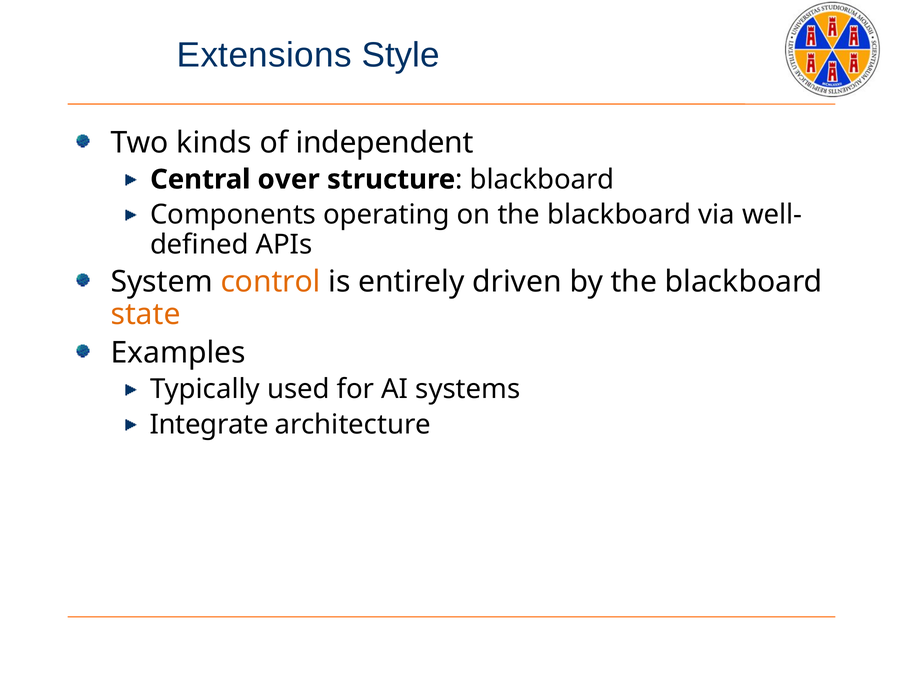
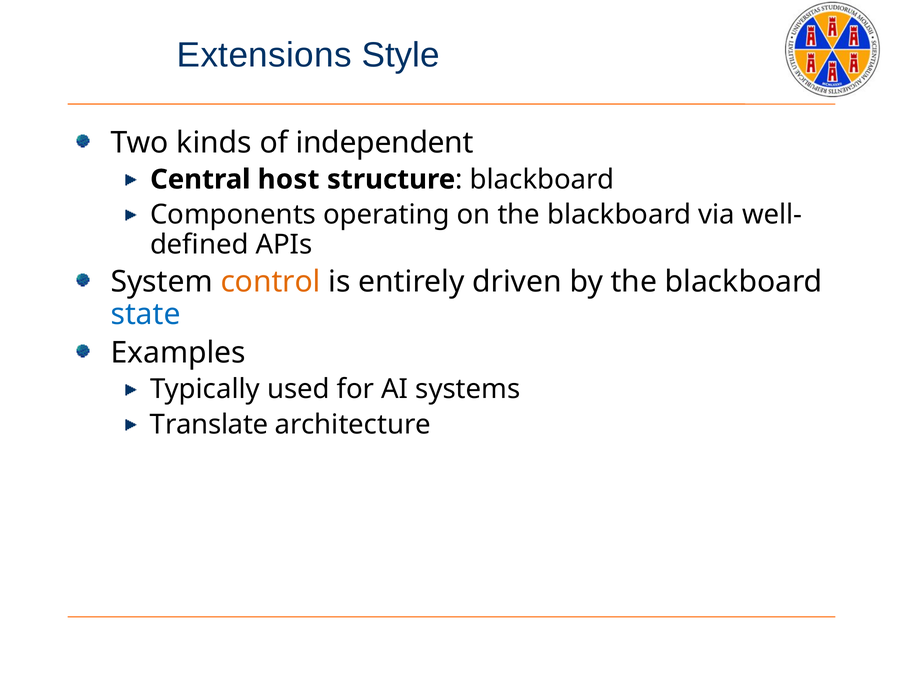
over: over -> host (289, 180)
state colour: orange -> blue (146, 314)
Integrate: Integrate -> Translate (209, 425)
